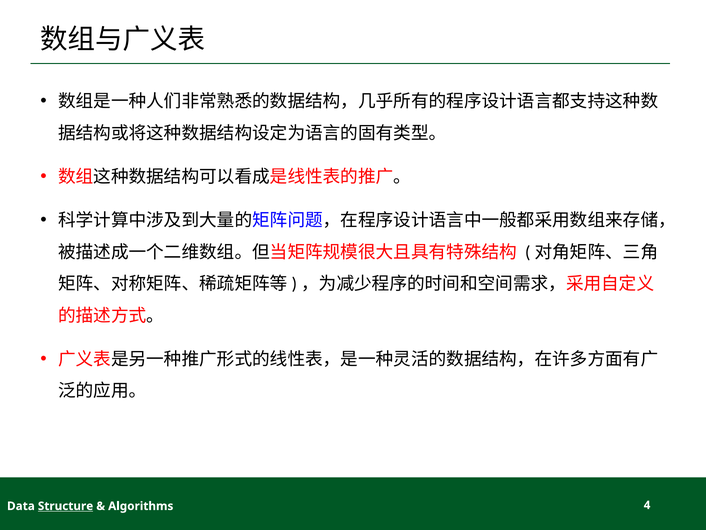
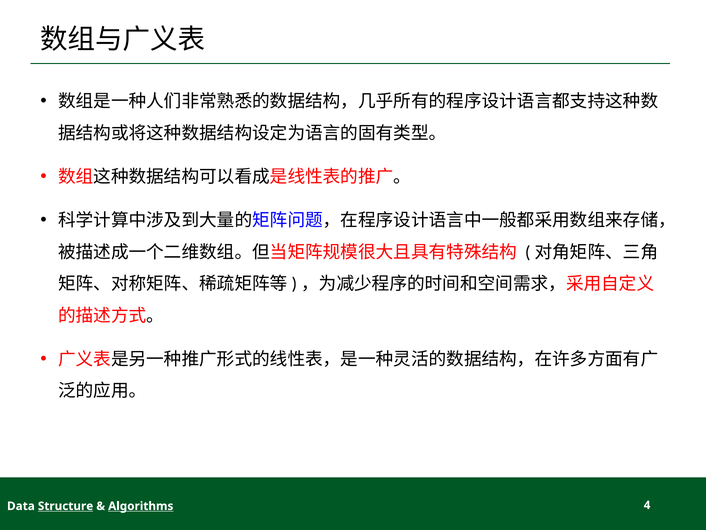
Algorithms underline: none -> present (141, 506)
